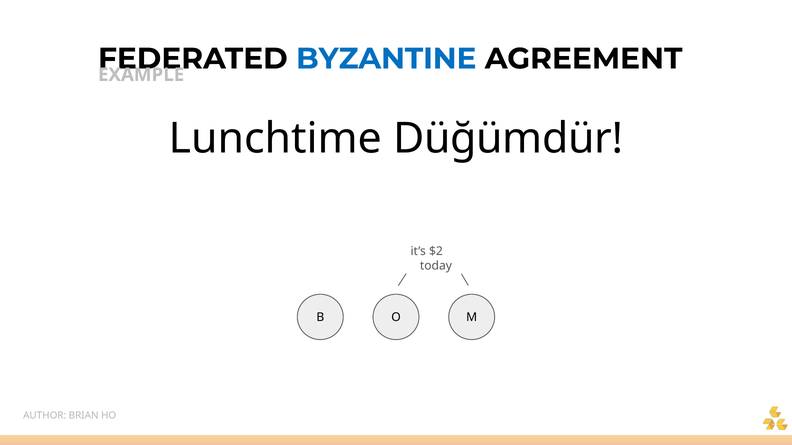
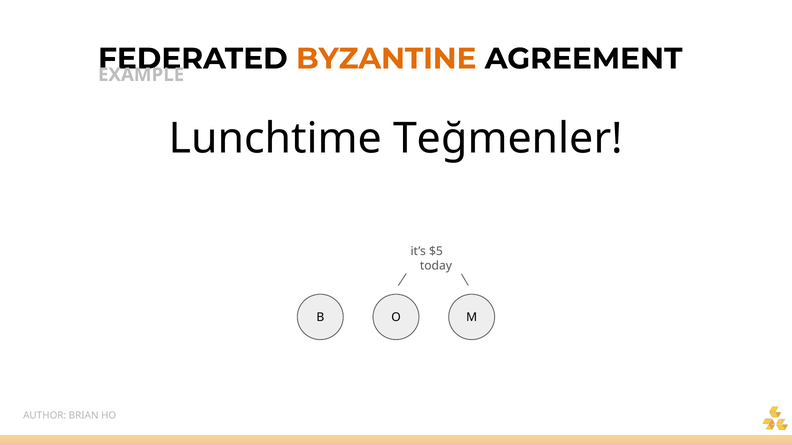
BYZANTINE colour: blue -> orange (386, 59)
Düğümdür: Düğümdür -> Teğmenler (508, 139)
$2: $2 -> $5 (436, 252)
